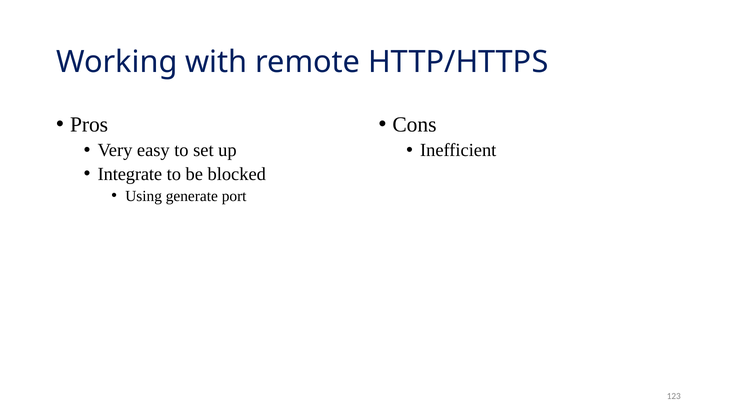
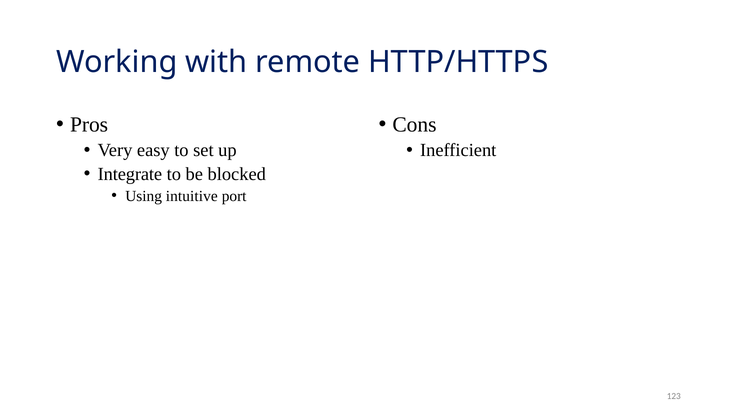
generate: generate -> intuitive (192, 196)
